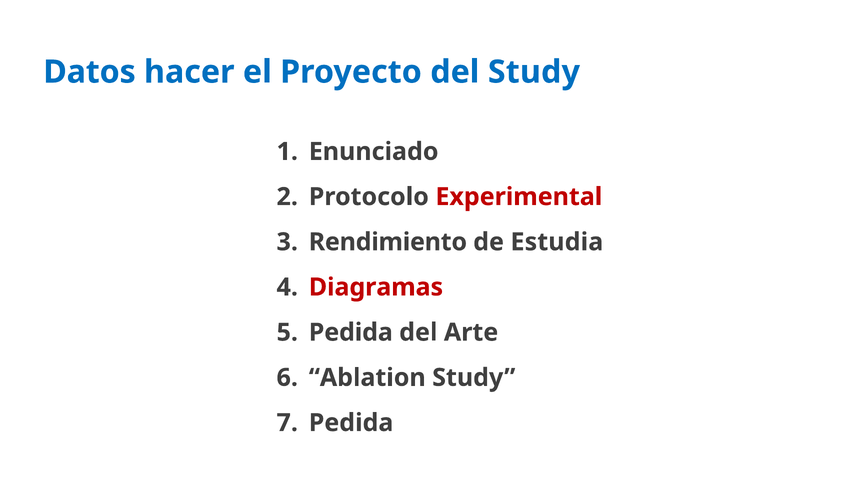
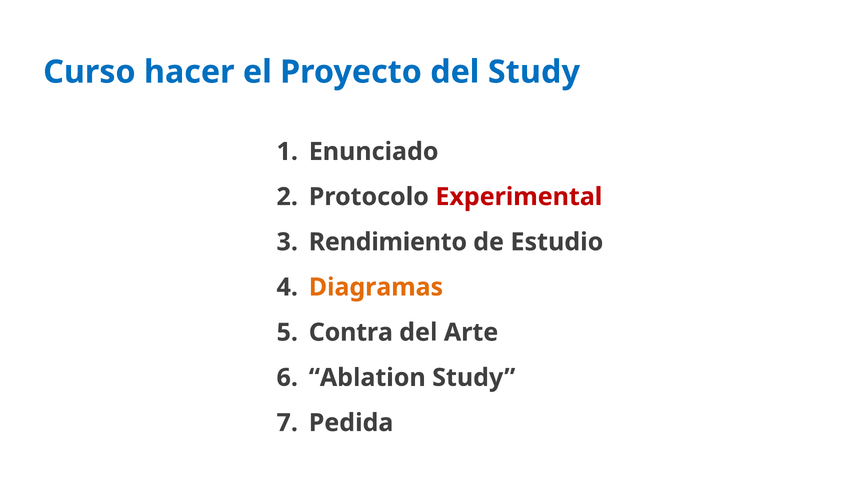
Datos: Datos -> Curso (89, 72)
Estudia: Estudia -> Estudio (557, 242)
Diagramas colour: red -> orange (376, 287)
Pedida: Pedida -> Contra (351, 332)
